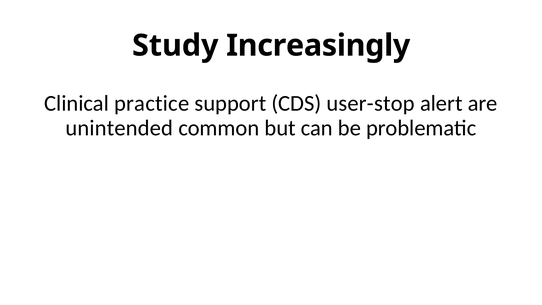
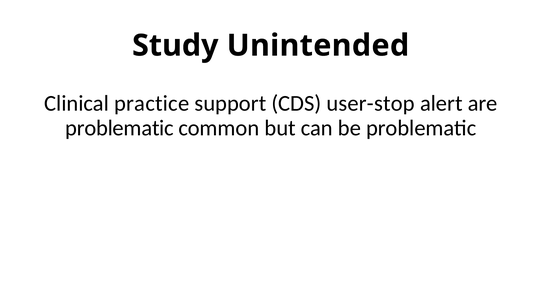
Increasingly: Increasingly -> Unintended (318, 46)
unintended: unintended -> problematic (119, 128)
